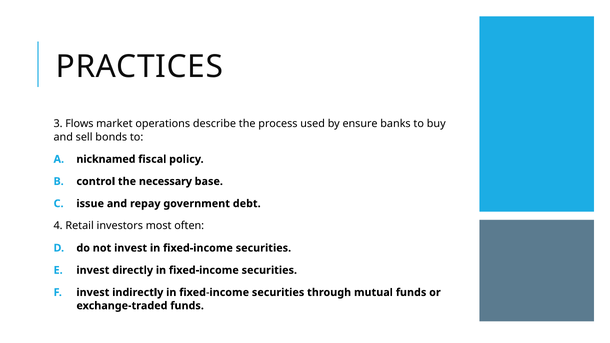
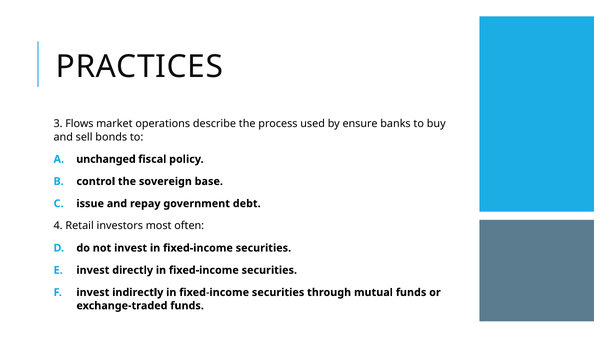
nicknamed: nicknamed -> unchanged (106, 159)
necessary: necessary -> sovereign (165, 181)
